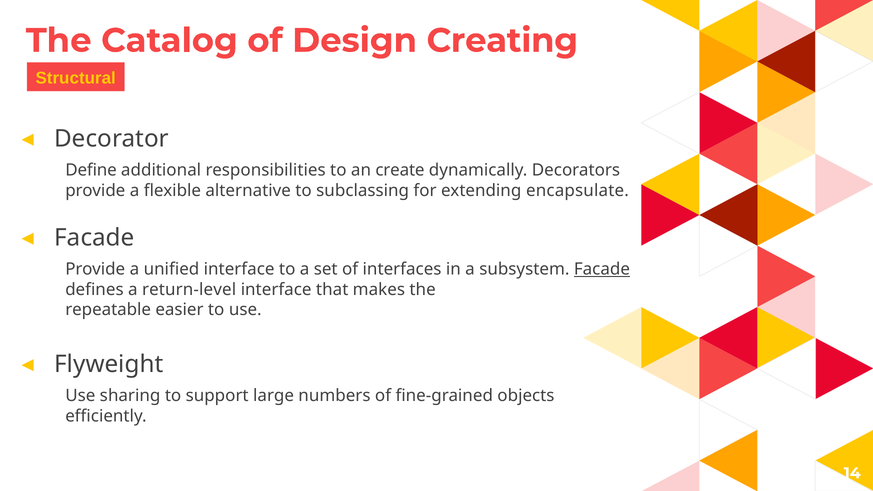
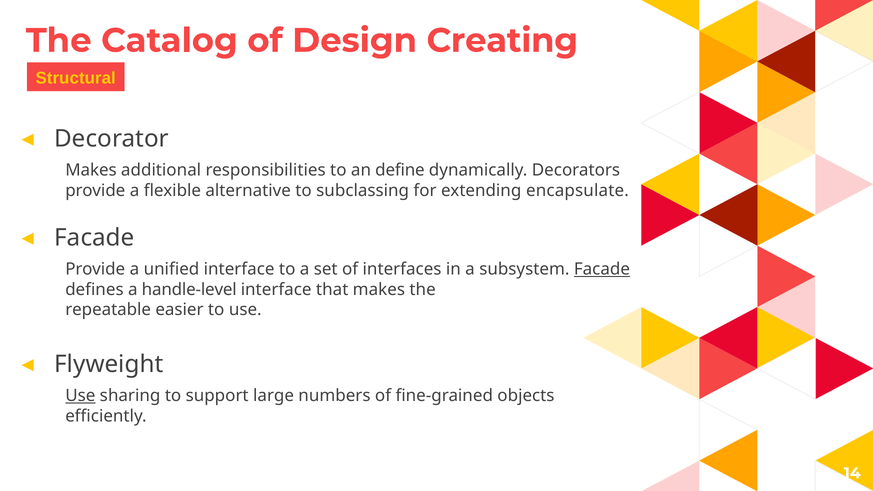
Define: Define -> Makes (91, 170)
create: create -> define (400, 170)
return-level: return-level -> handle-level (189, 289)
Use underline: none -> present (80, 396)
